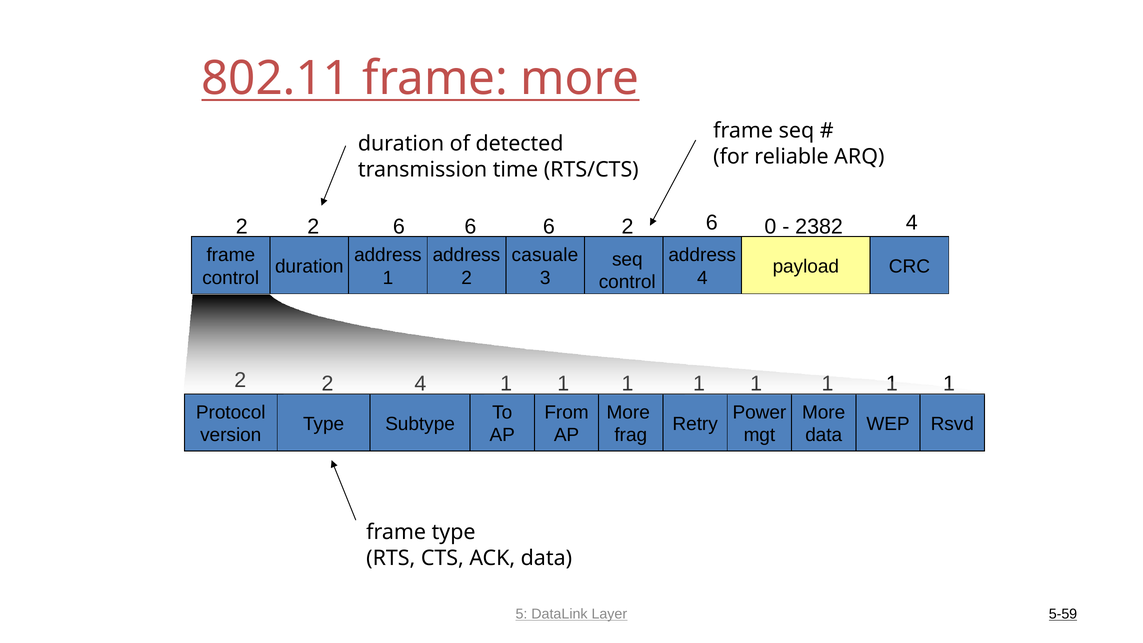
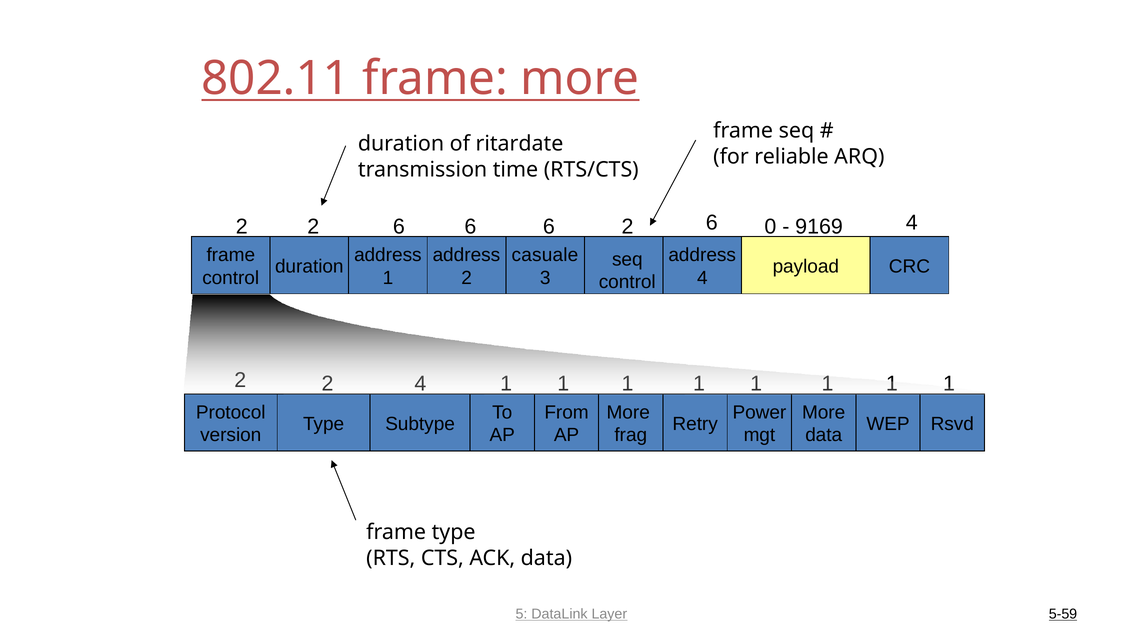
detected: detected -> ritardate (519, 144)
2382: 2382 -> 9169 (819, 227)
